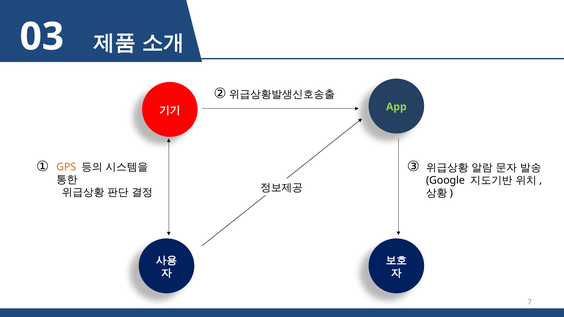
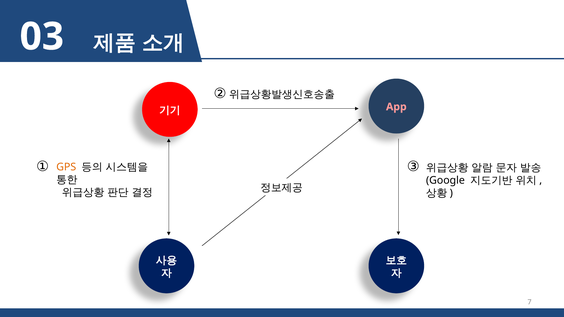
App colour: light green -> pink (396, 107)
